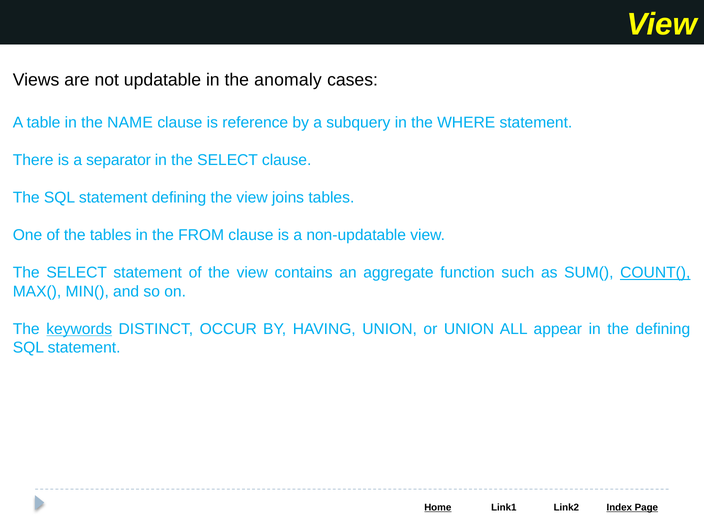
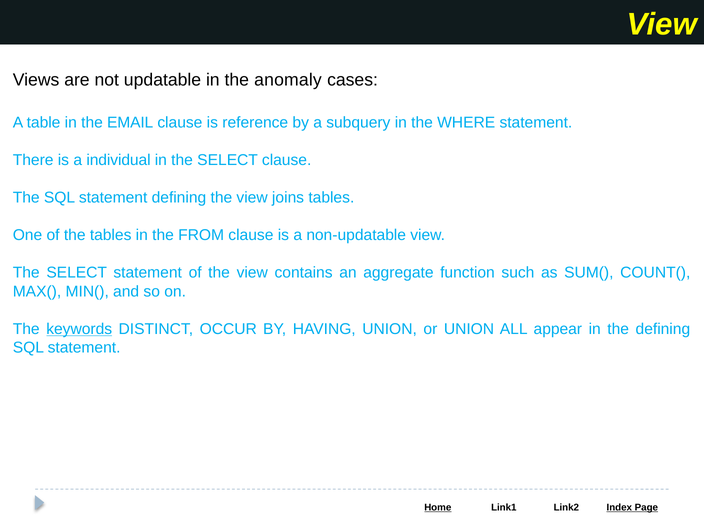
NAME: NAME -> EMAIL (130, 123)
separator: separator -> individual (119, 160)
COUNT( underline: present -> none (655, 273)
